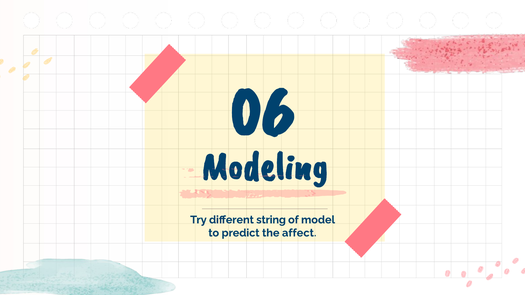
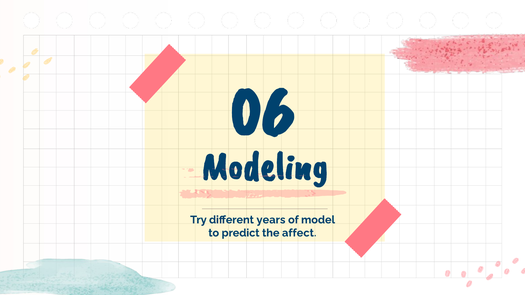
string: string -> years (271, 220)
